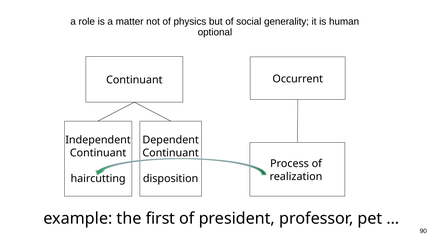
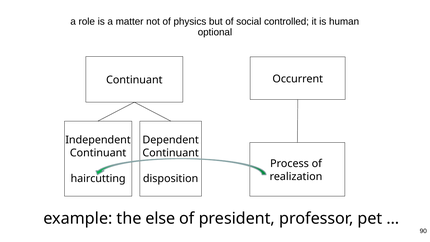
generality: generality -> controlled (287, 22)
first: first -> else (160, 218)
